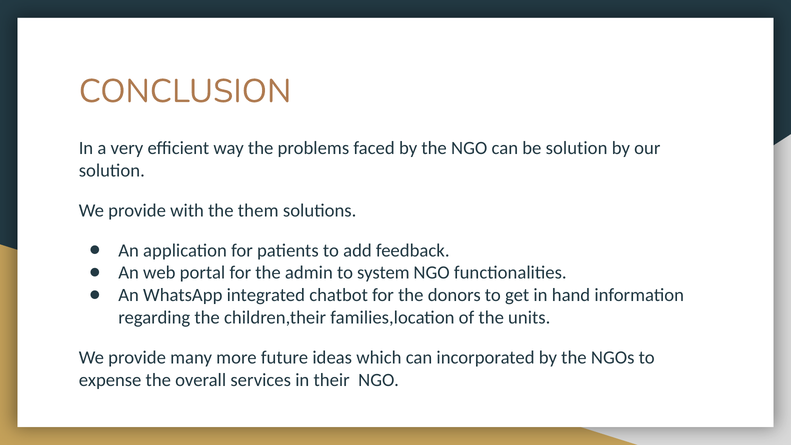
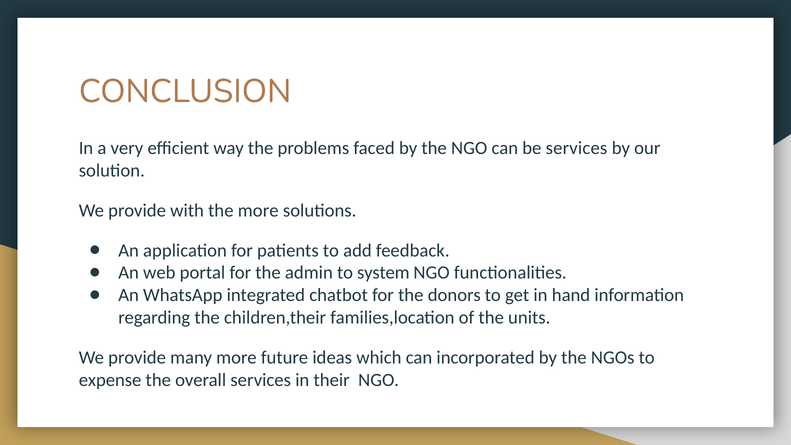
be solution: solution -> services (576, 148)
the them: them -> more (258, 210)
